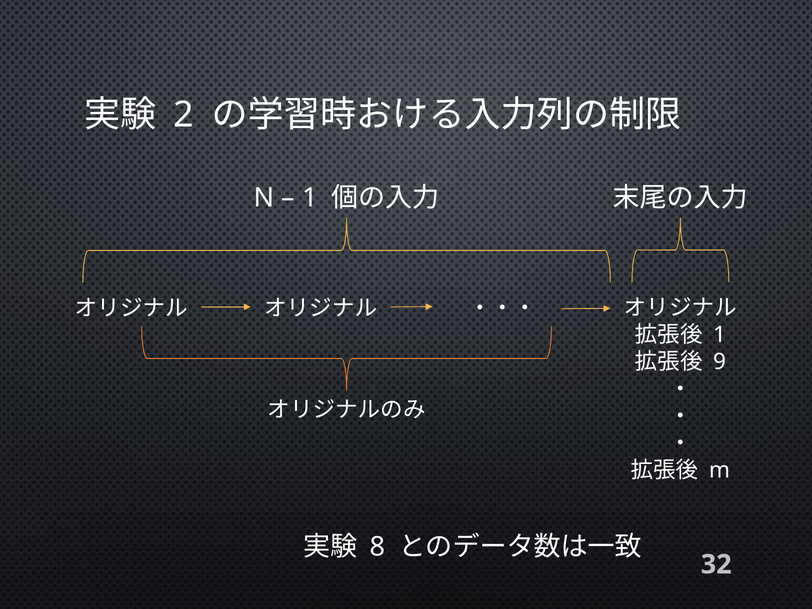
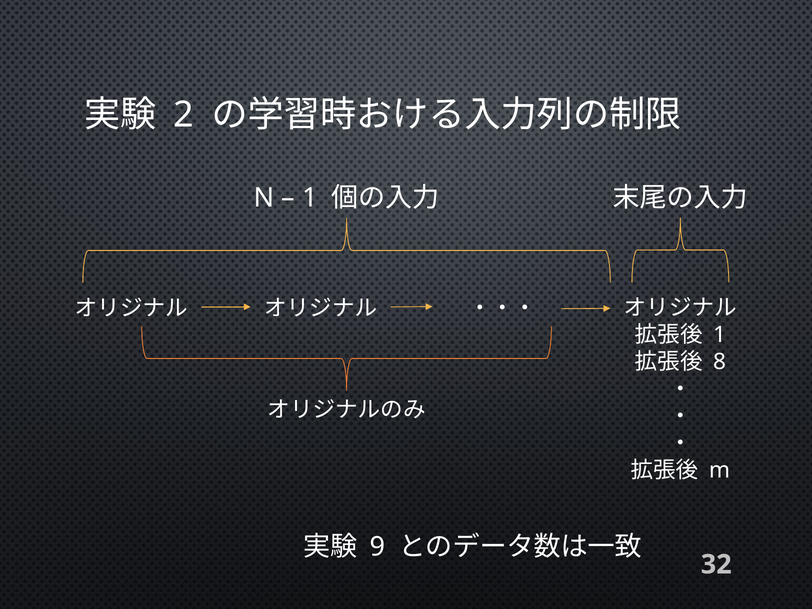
9: 9 -> 8 (720, 362)
8: 8 -> 9 (377, 547)
